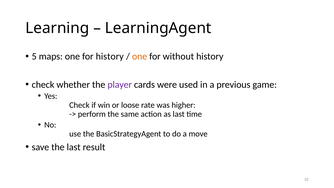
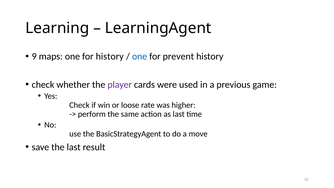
5: 5 -> 9 (34, 56)
one colour: orange -> blue (140, 56)
without: without -> prevent (178, 56)
